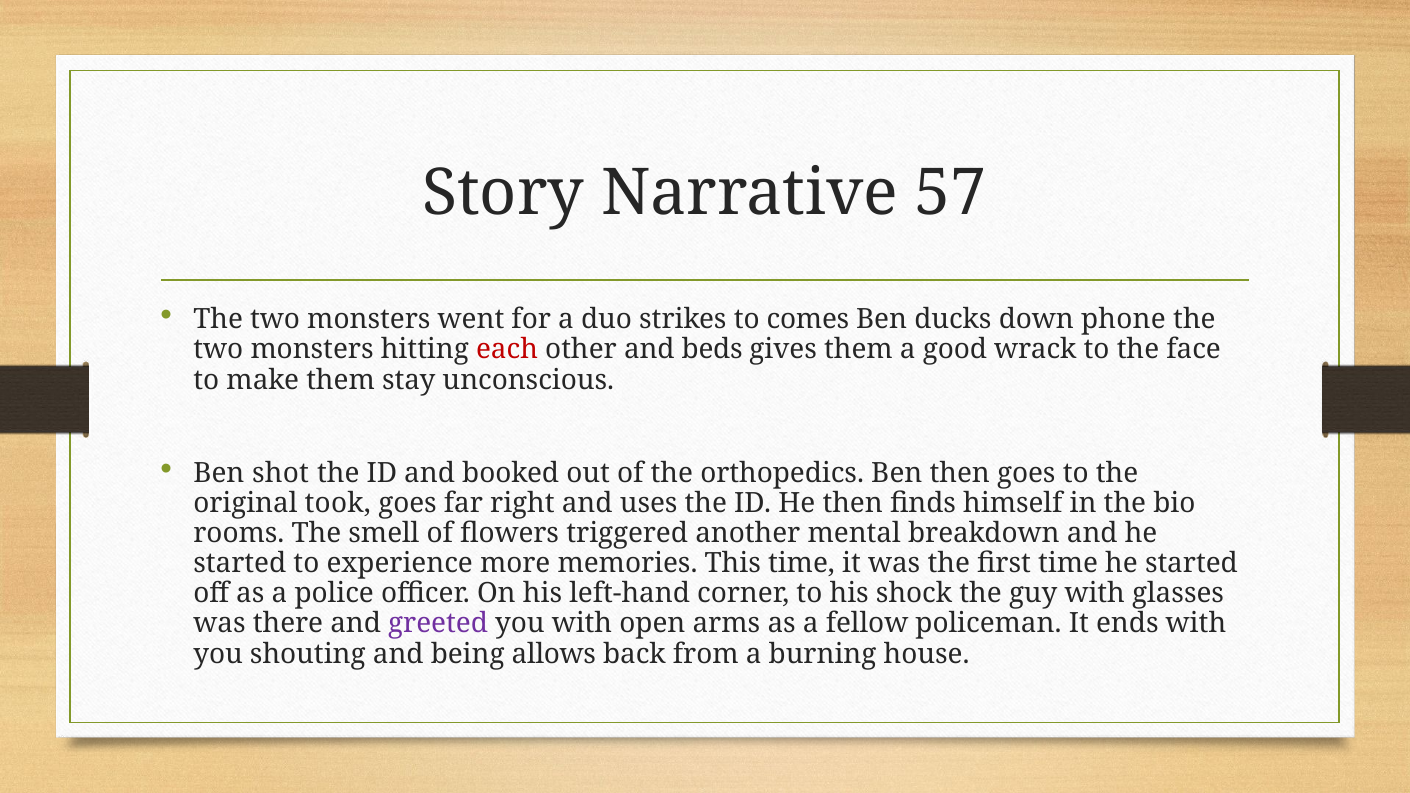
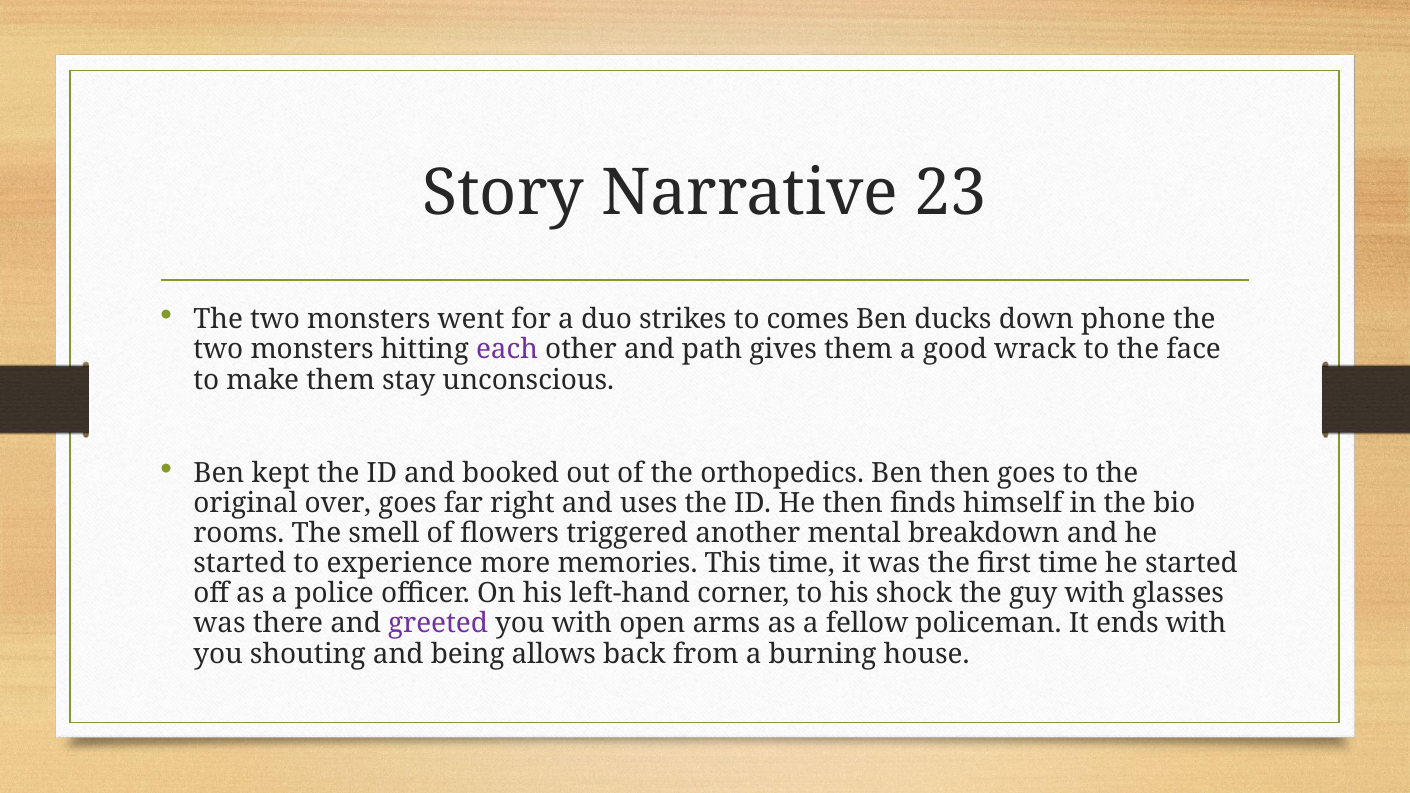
57: 57 -> 23 (951, 193)
each colour: red -> purple (507, 350)
beds: beds -> path (712, 350)
shot: shot -> kept (281, 473)
took: took -> over (338, 503)
